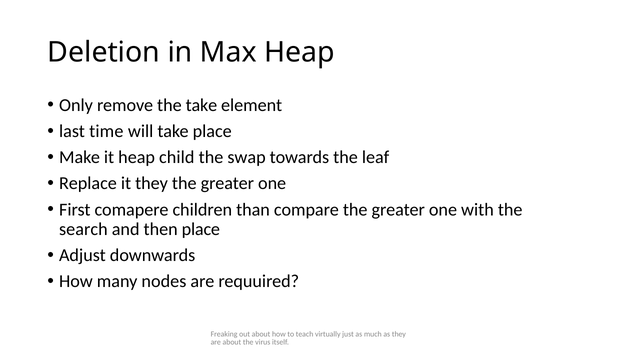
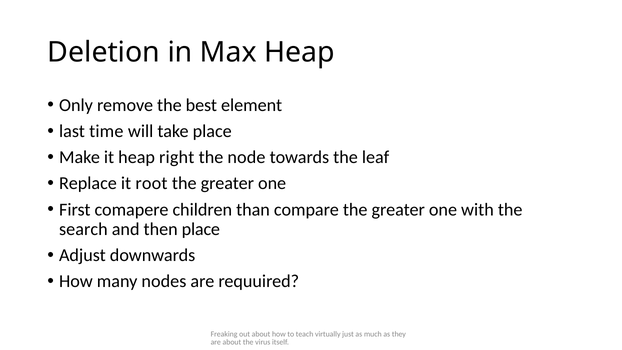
the take: take -> best (201, 105)
child: child -> right (177, 157)
swap: swap -> node (246, 157)
it they: they -> root (151, 183)
